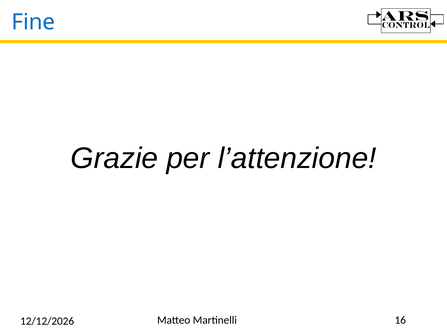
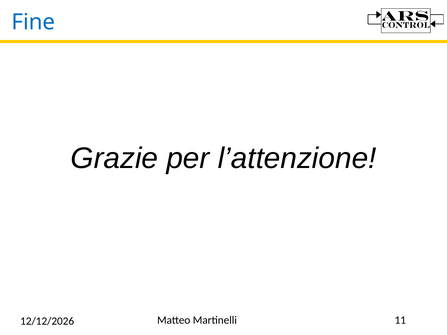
16: 16 -> 11 (400, 320)
